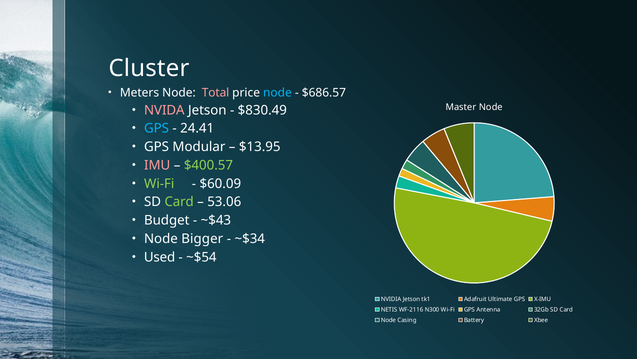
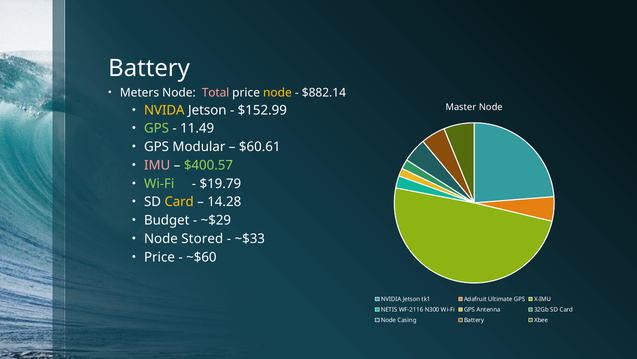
Cluster: Cluster -> Battery (149, 68)
node colour: light blue -> yellow (277, 92)
$686.57: $686.57 -> $882.14 (324, 92)
NVIDA colour: pink -> yellow (164, 110)
$830.49: $830.49 -> $152.99 (262, 110)
GPS colour: light blue -> light green (157, 128)
24.41: 24.41 -> 11.49 (197, 128)
$13.95: $13.95 -> $60.61 (260, 147)
$60.09: $60.09 -> $19.79 (220, 183)
Card colour: light green -> yellow (179, 202)
53.06: 53.06 -> 14.28 (224, 202)
~$43: ~$43 -> ~$29 (216, 220)
Bigger: Bigger -> Stored (202, 238)
~$34: ~$34 -> ~$33 (250, 238)
Used: Used -> Price (160, 257)
~$54: ~$54 -> ~$60 (201, 257)
